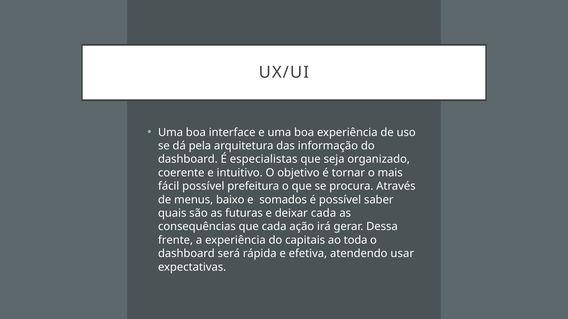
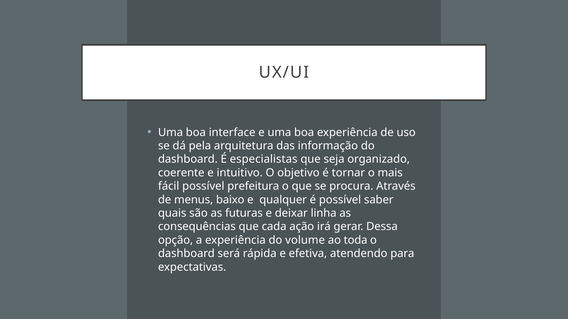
somados: somados -> qualquer (283, 200)
deixar cada: cada -> linha (324, 213)
frente: frente -> opção (176, 240)
capitais: capitais -> volume (305, 240)
usar: usar -> para (402, 254)
